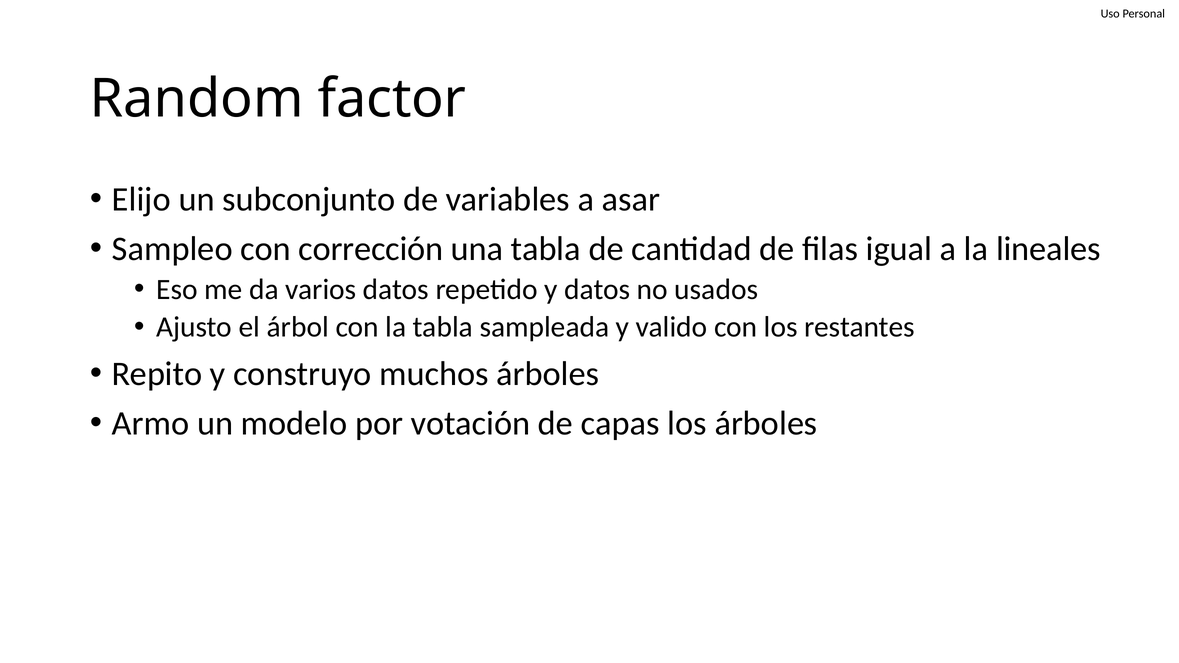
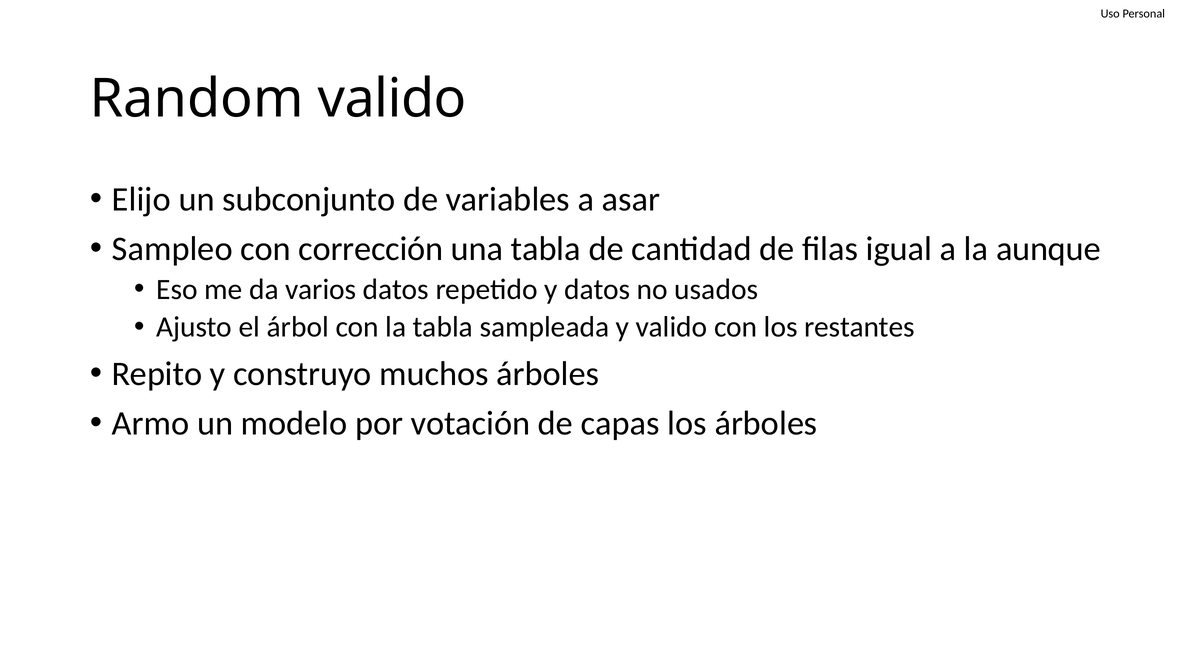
Random factor: factor -> valido (392, 99)
lineales: lineales -> aunque (1048, 249)
